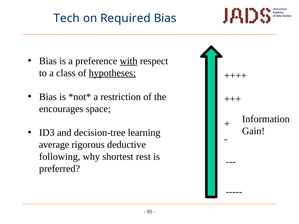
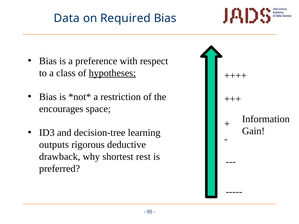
Tech: Tech -> Data (67, 18)
with underline: present -> none (129, 61)
average: average -> outputs (54, 145)
following: following -> drawback (60, 157)
